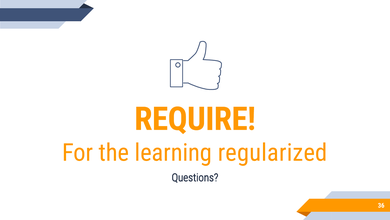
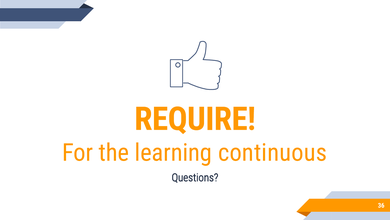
regularized: regularized -> continuous (273, 152)
